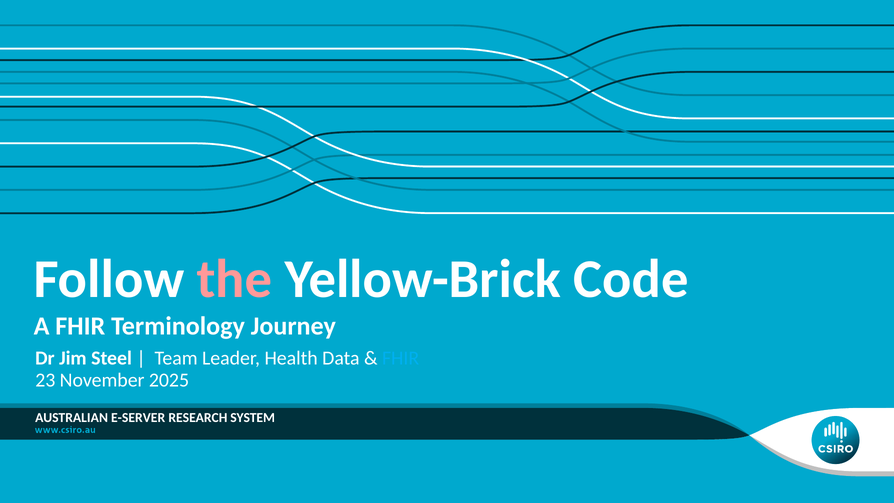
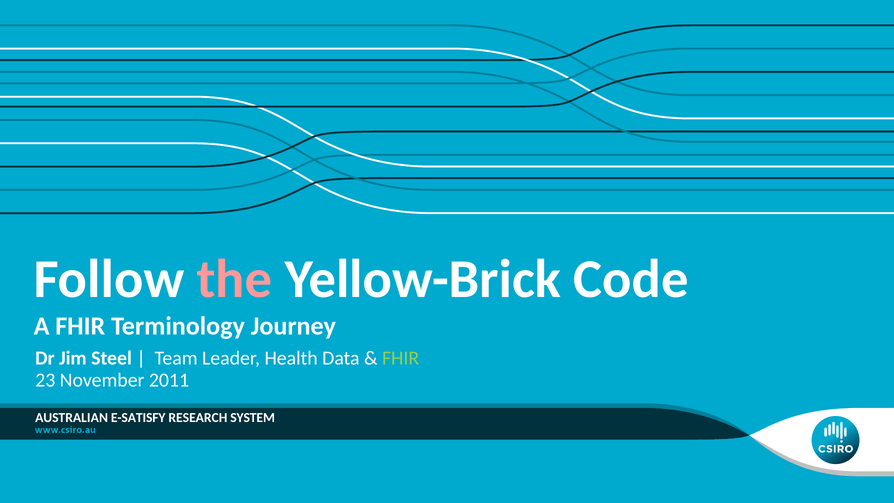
FHIR colour: light blue -> light green (401, 358)
2025: 2025 -> 2011 (169, 380)
E-SERVER: E-SERVER -> E-SATISFY (138, 418)
